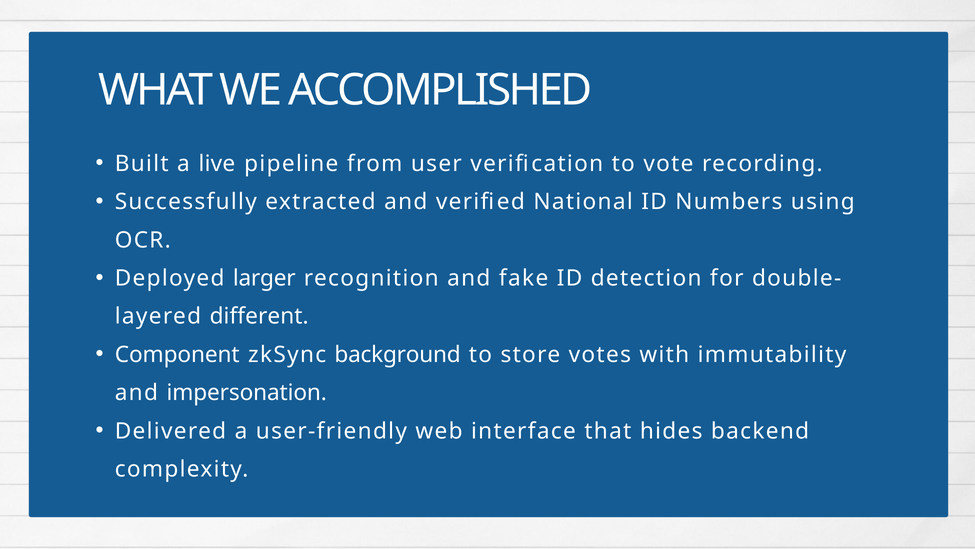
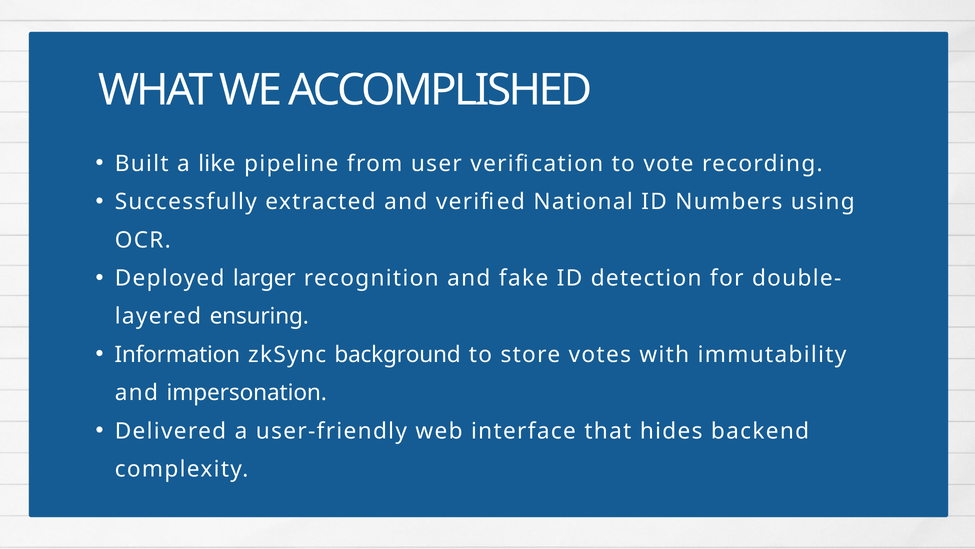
live: live -> like (217, 164)
different: different -> ensuring (259, 316)
Component: Component -> Information (177, 354)
